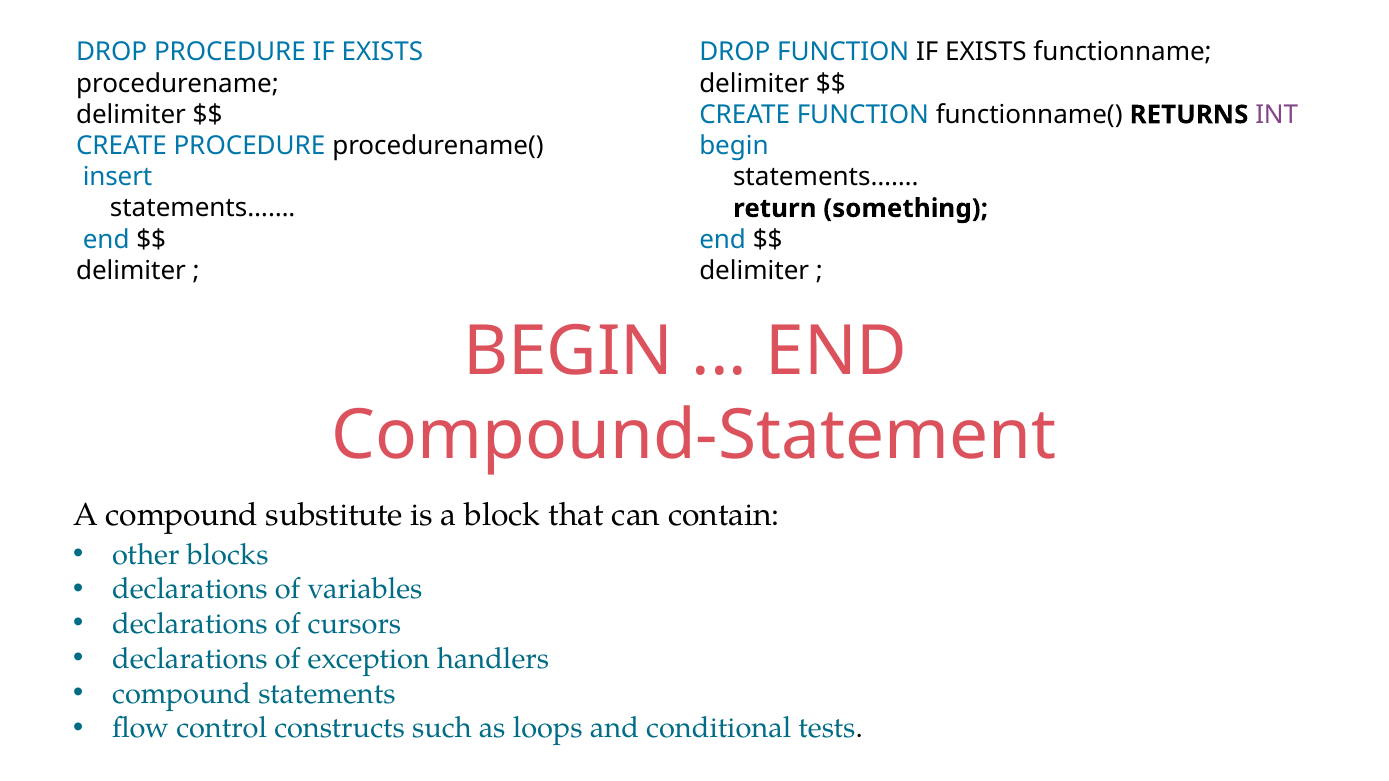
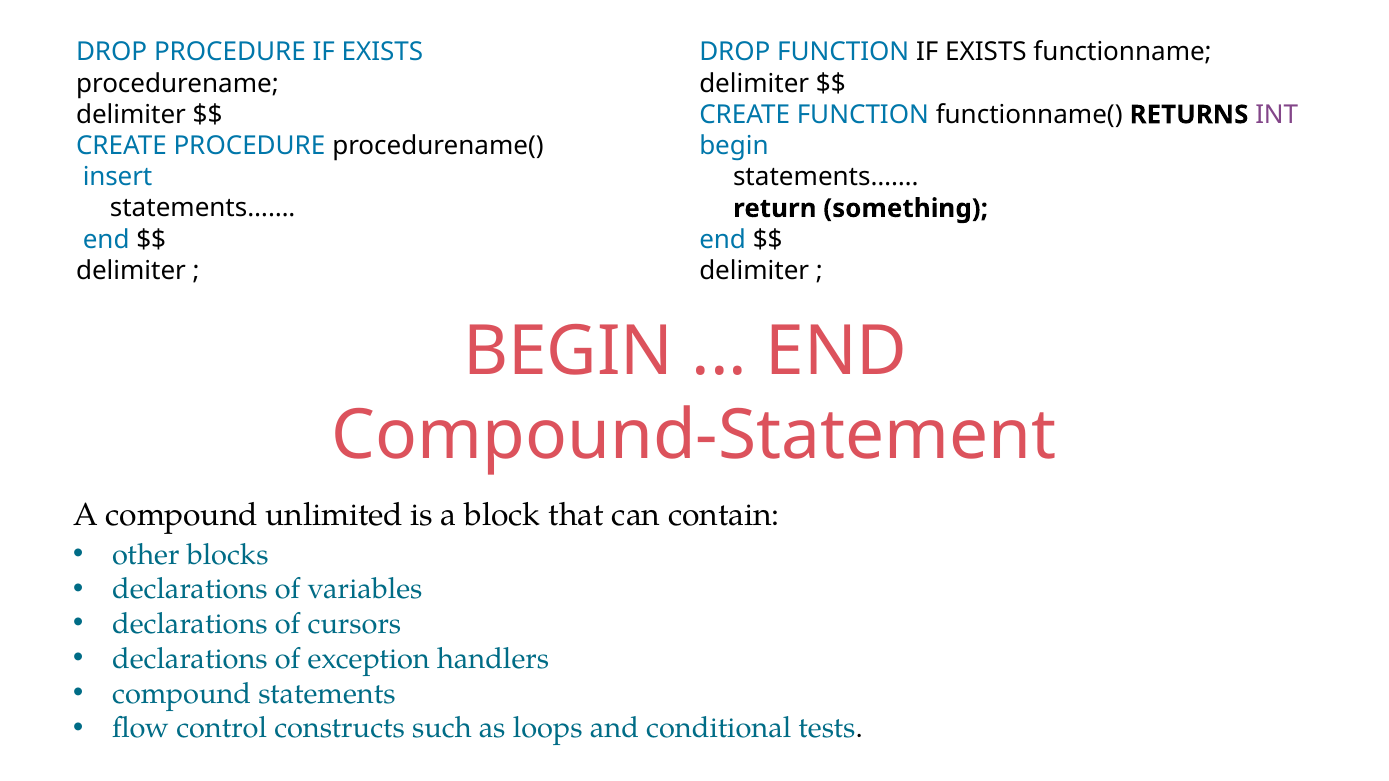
substitute: substitute -> unlimited (334, 515)
